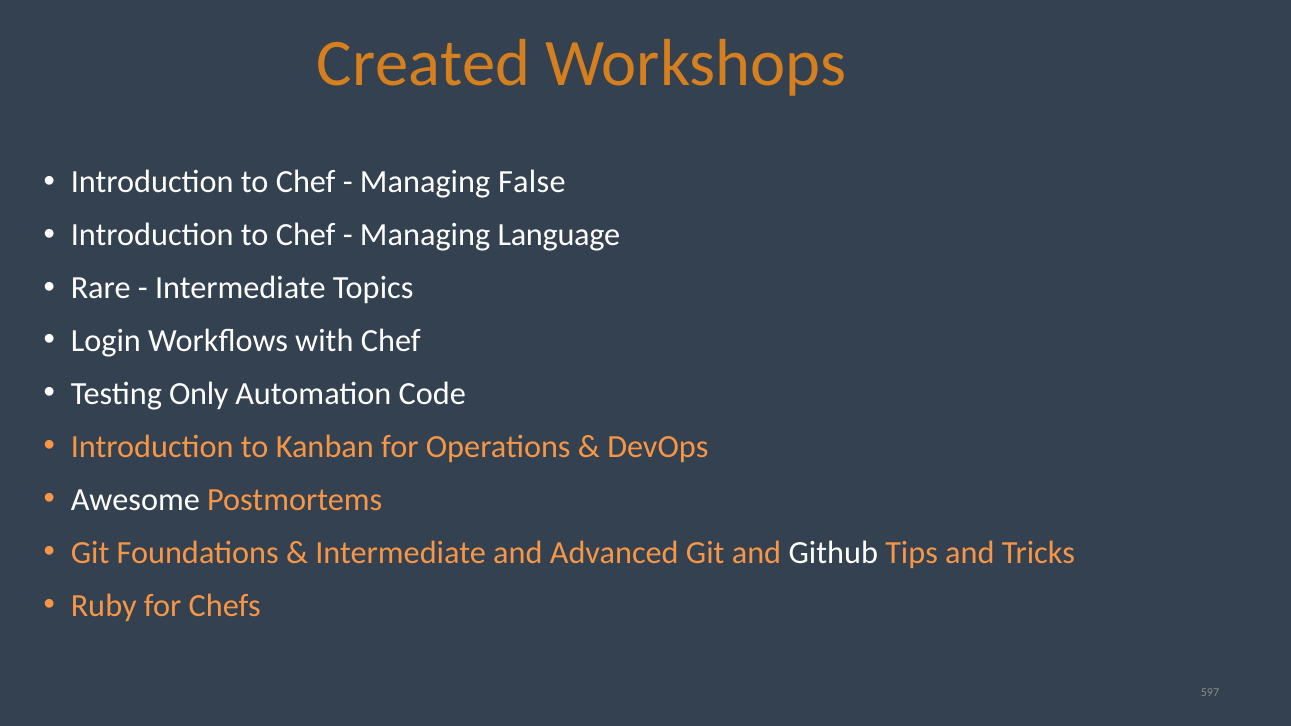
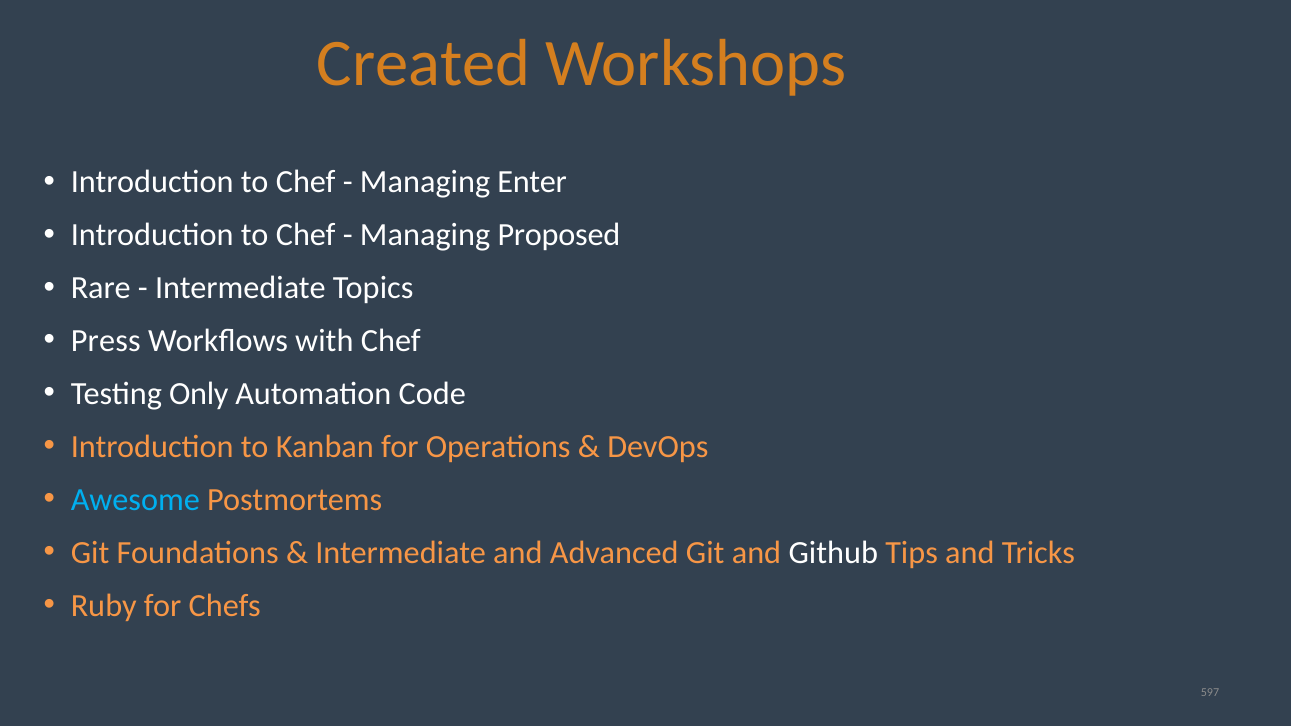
False: False -> Enter (532, 182)
Language: Language -> Proposed (559, 235)
Login: Login -> Press (106, 341)
Awesome colour: white -> light blue (135, 500)
